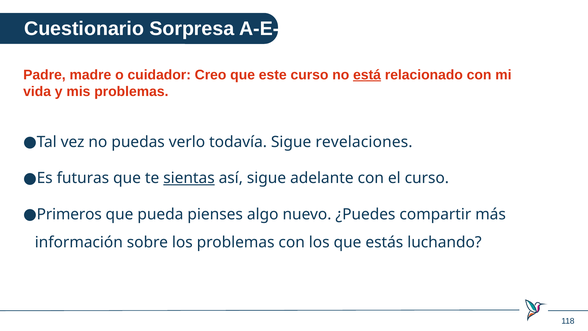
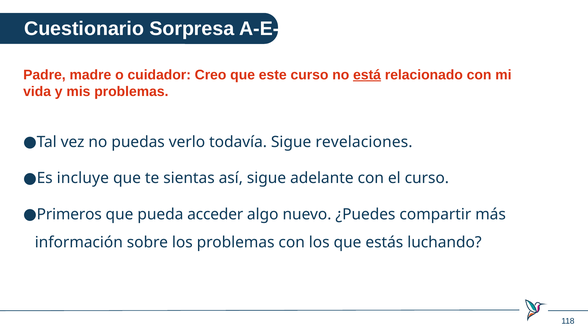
futuras: futuras -> incluye (83, 178)
sientas underline: present -> none (189, 178)
pienses: pienses -> acceder (215, 214)
